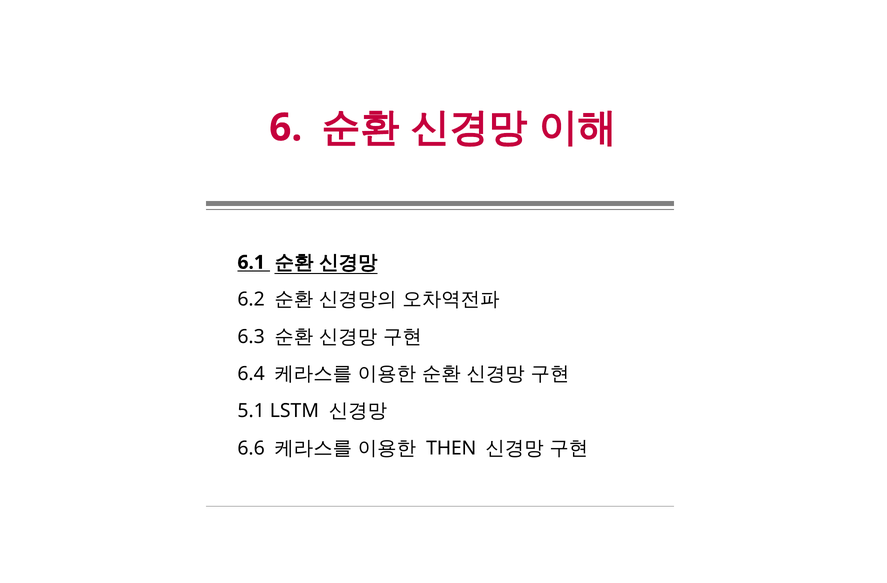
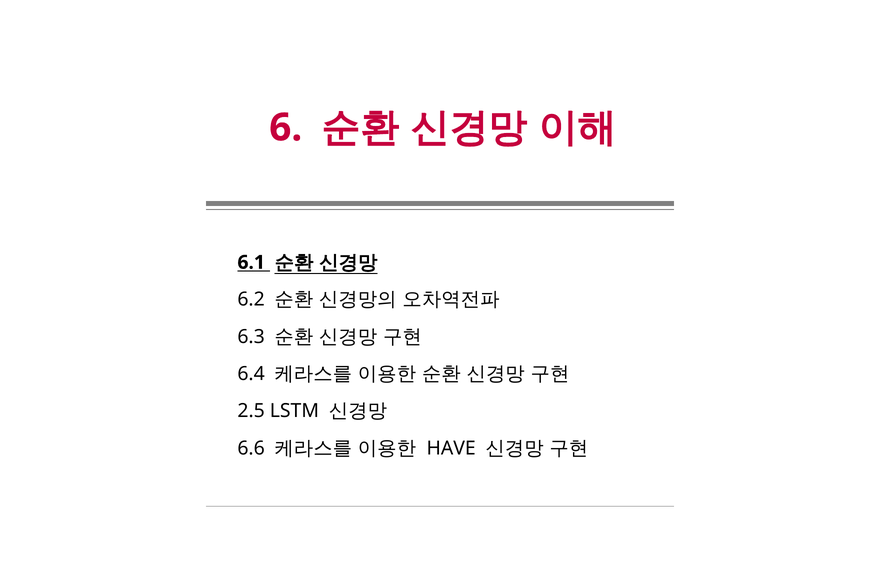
5.1: 5.1 -> 2.5 (251, 411)
THEN: THEN -> HAVE (451, 448)
